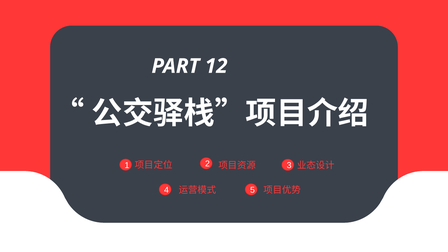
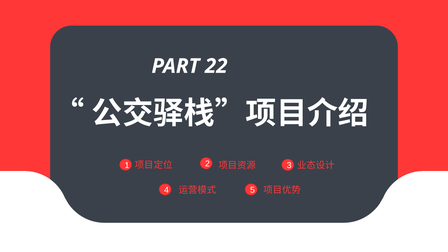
12: 12 -> 22 (216, 66)
